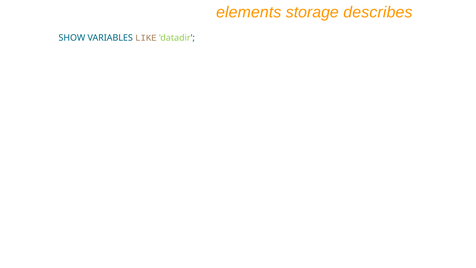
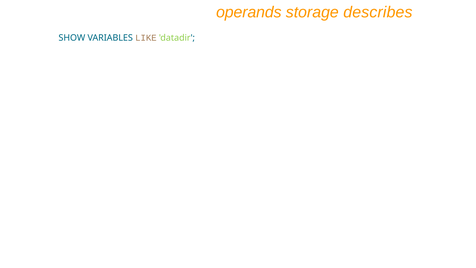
elements: elements -> operands (249, 12)
